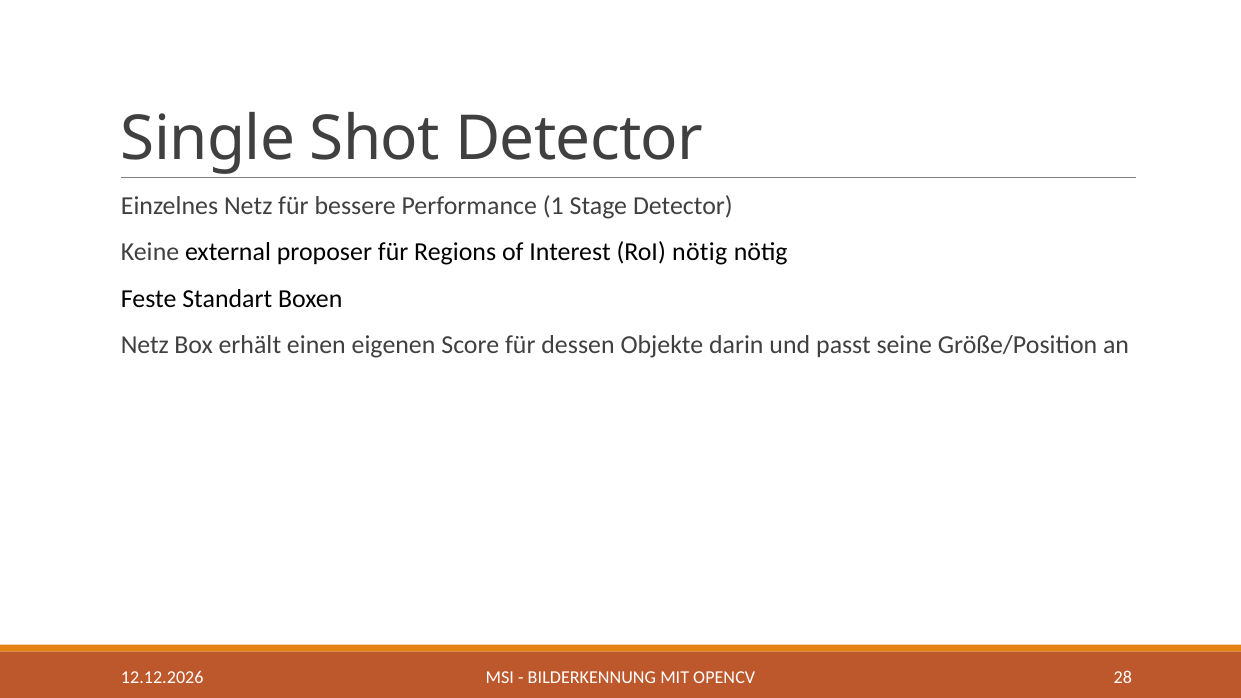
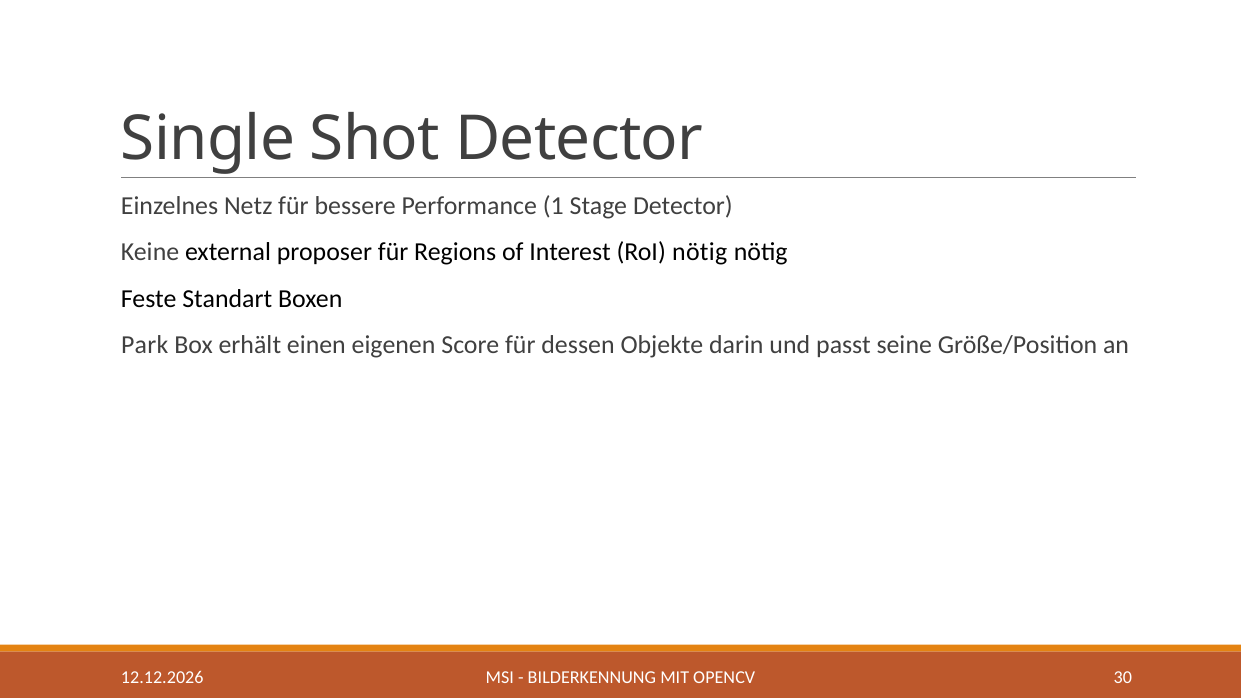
Netz: Netz -> Park (145, 345)
28: 28 -> 30 (1123, 677)
